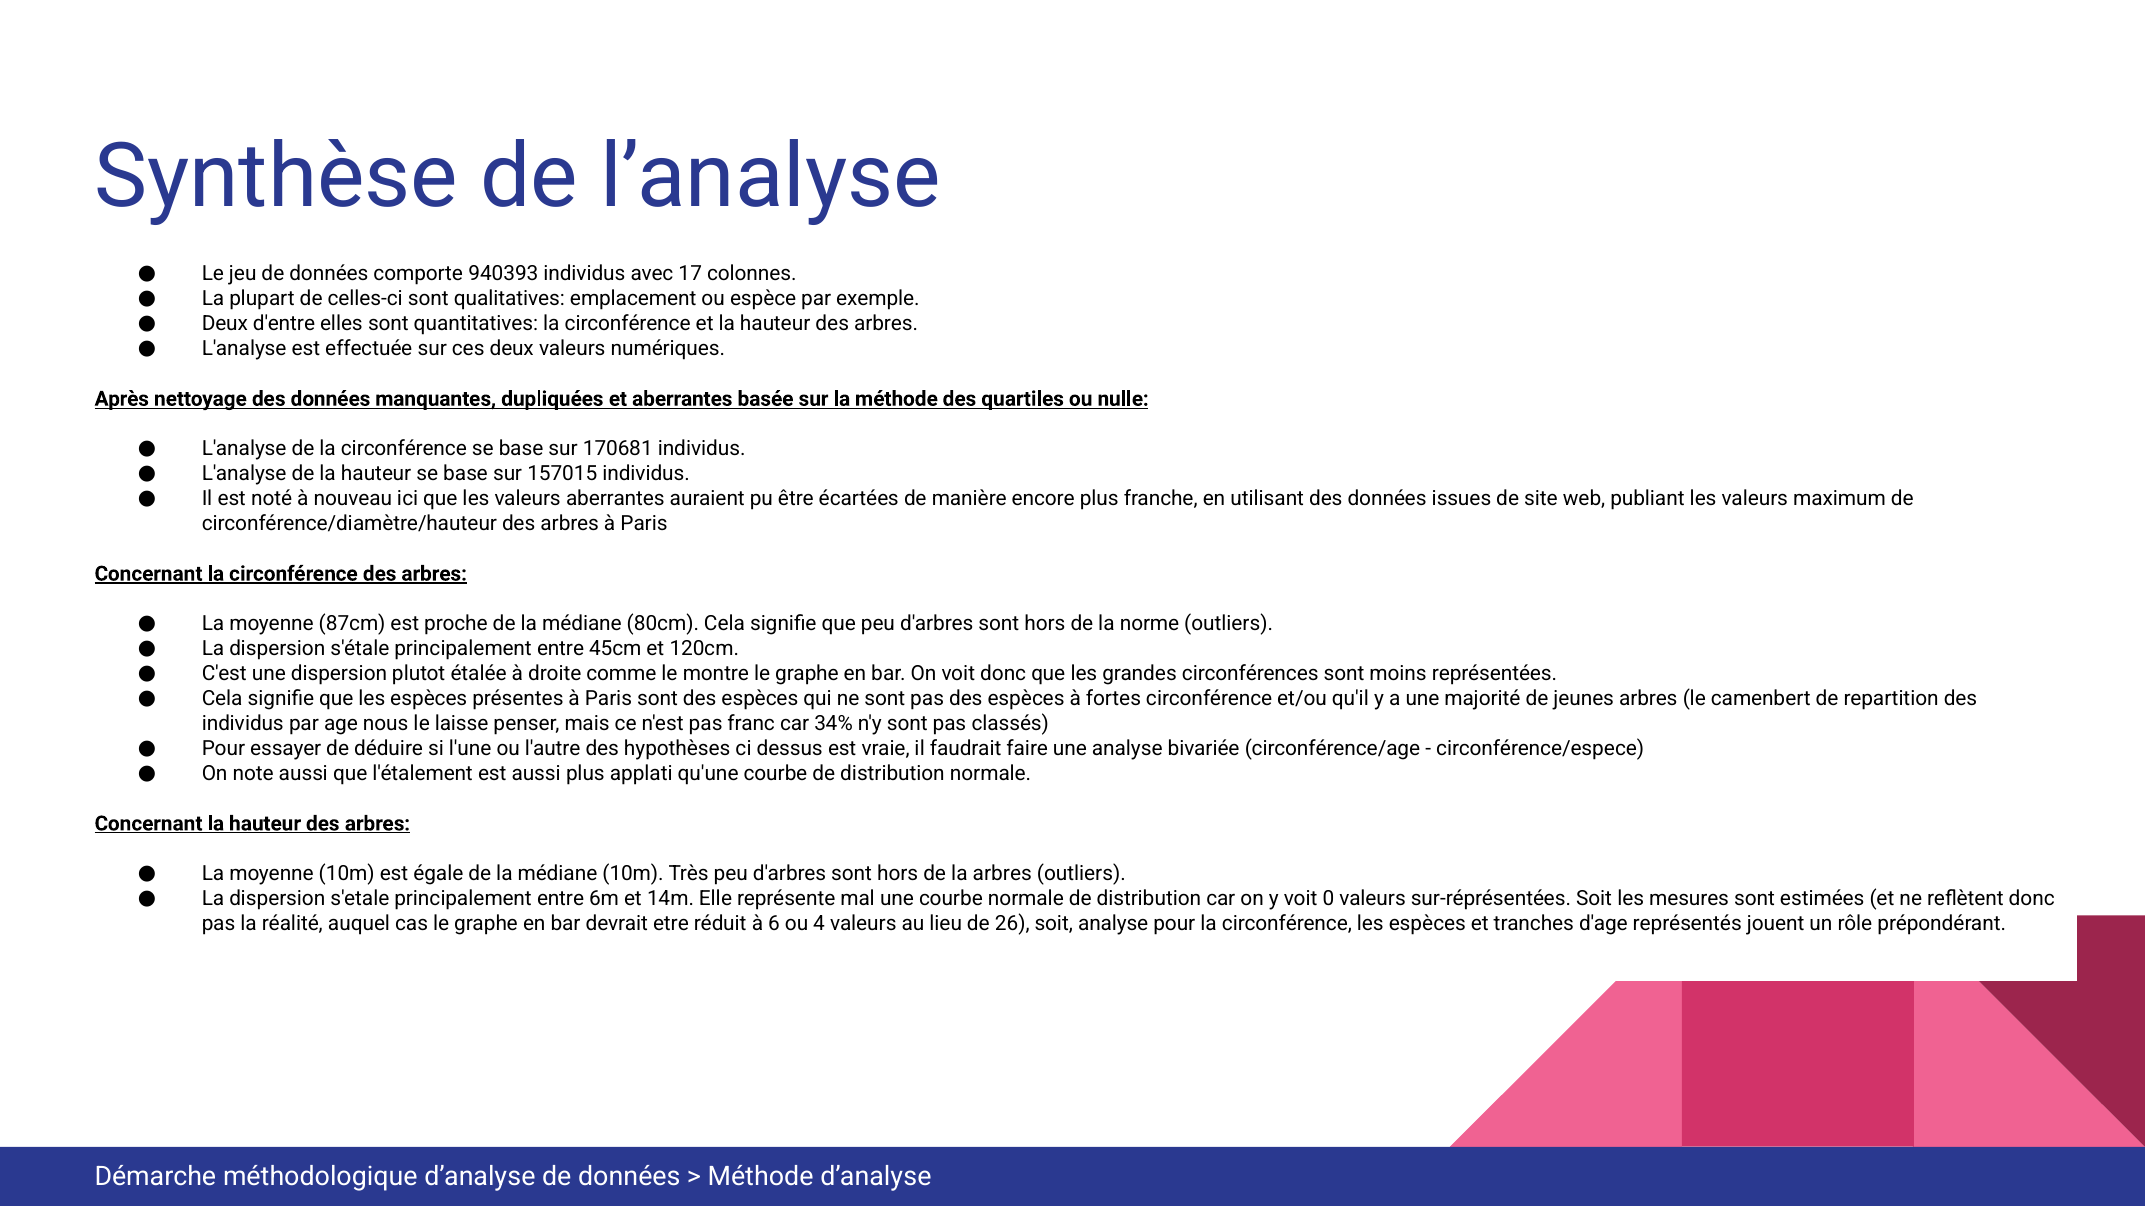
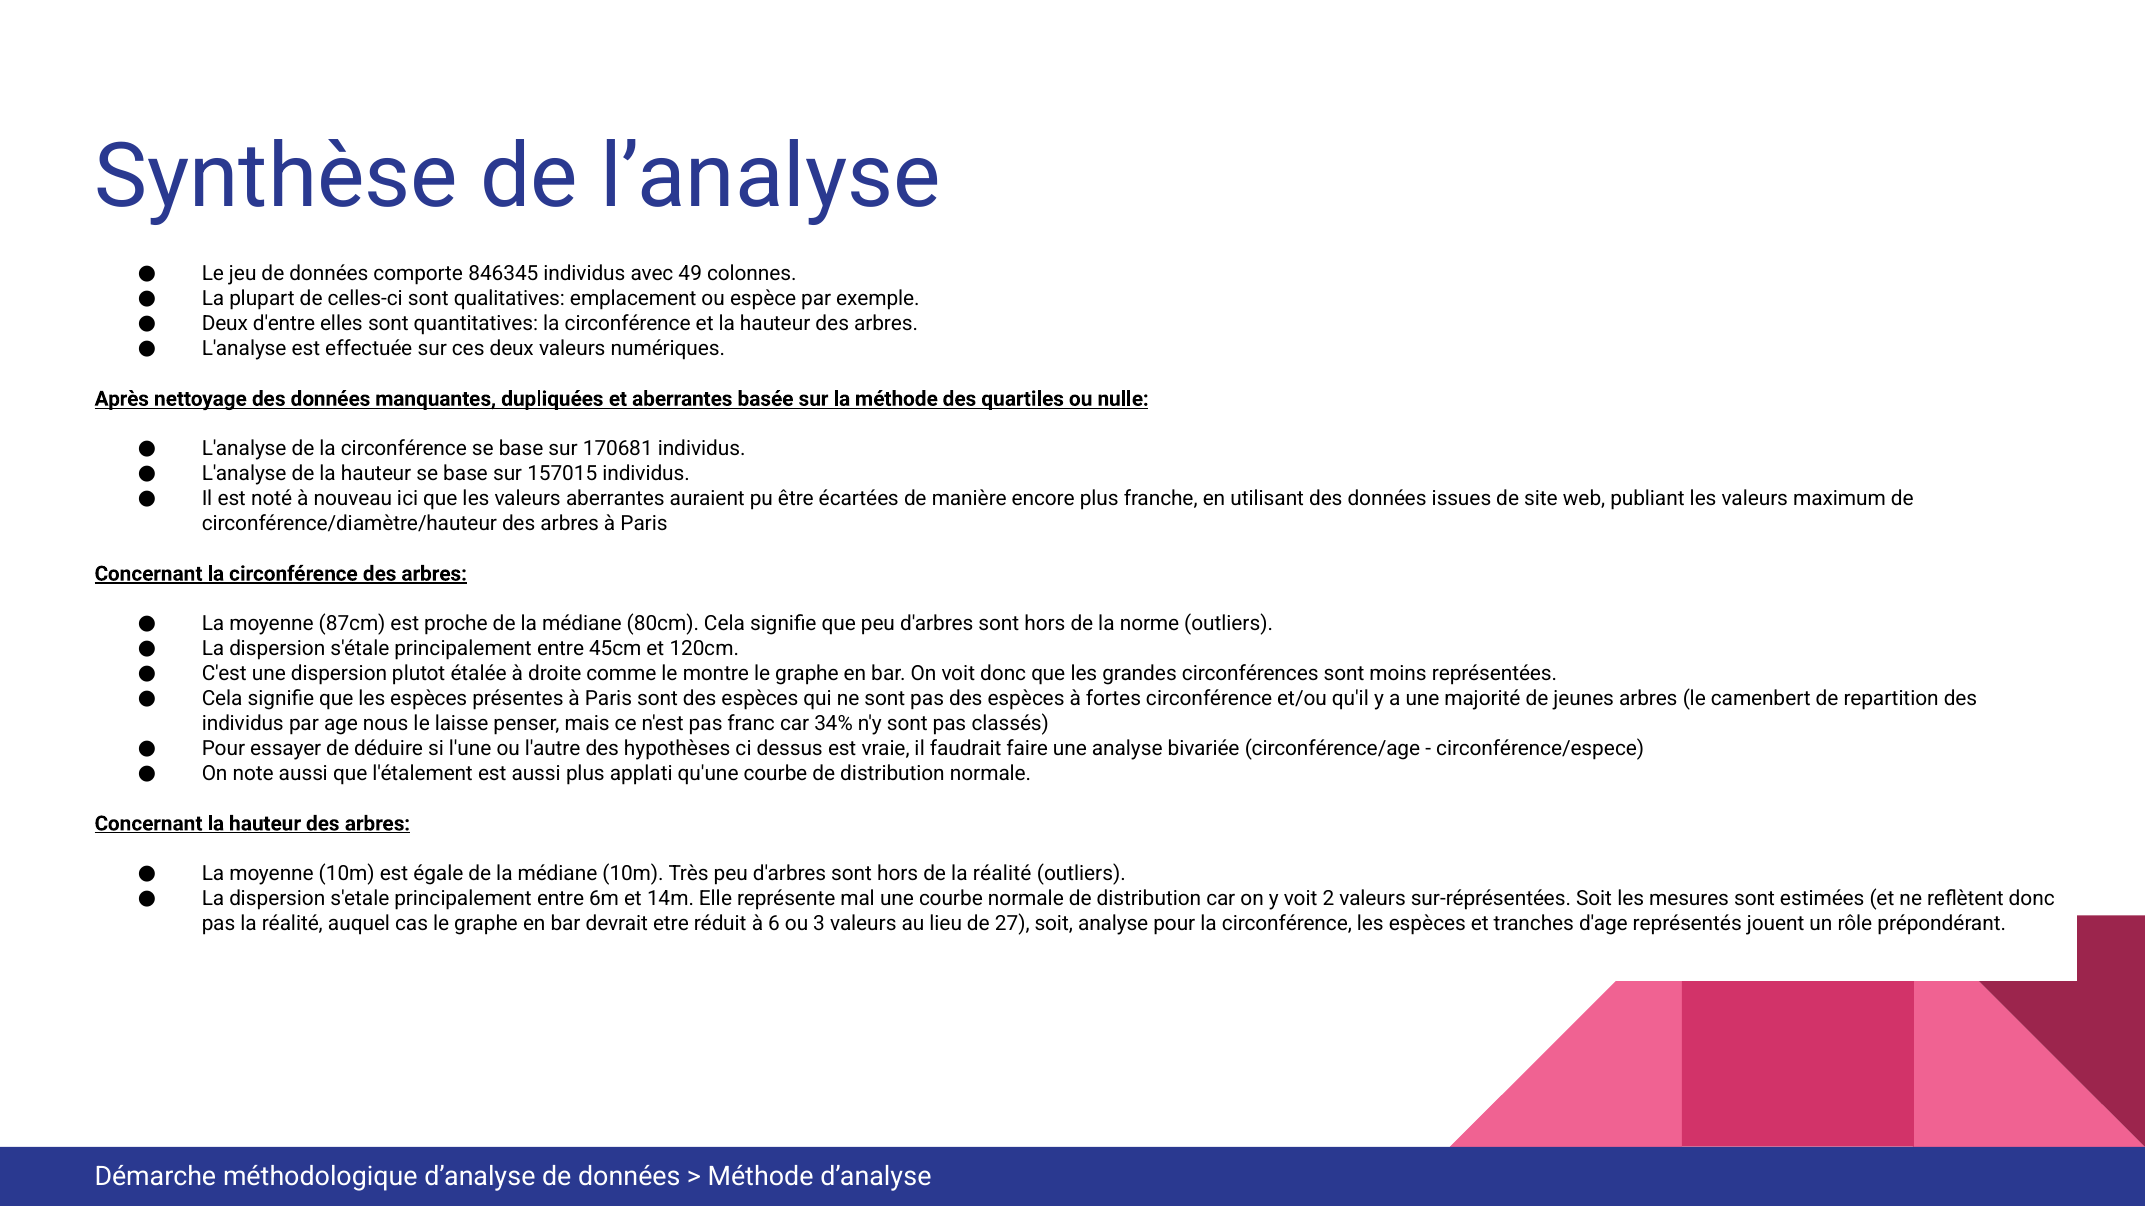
940393: 940393 -> 846345 (503, 274)
17: 17 -> 49 (690, 274)
de la arbres: arbres -> réalité (1002, 874)
0: 0 -> 2 (1328, 899)
4: 4 -> 3 (819, 924)
26: 26 -> 27 (1012, 924)
